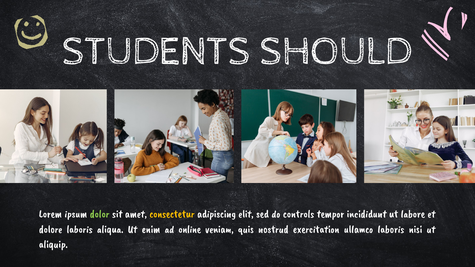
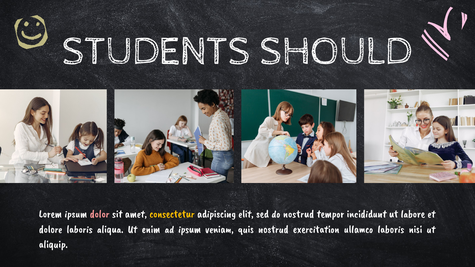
dolor colour: light green -> pink (100, 214)
do controls: controls -> nostrud (299, 214)
ad online: online -> ipsum (190, 229)
